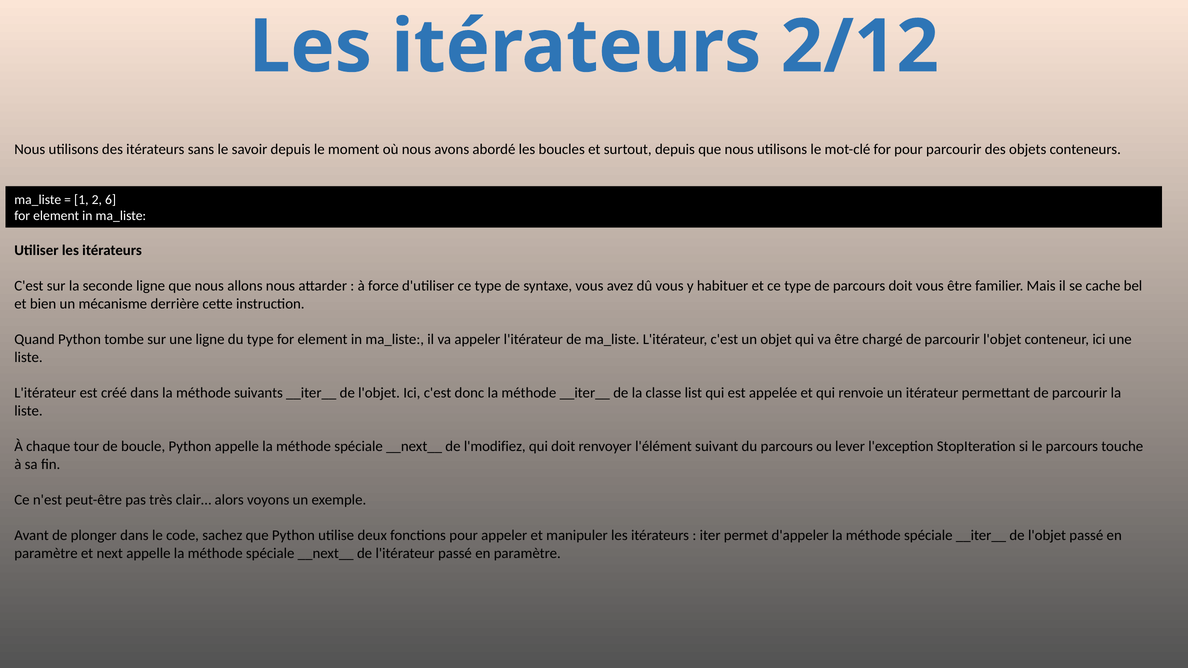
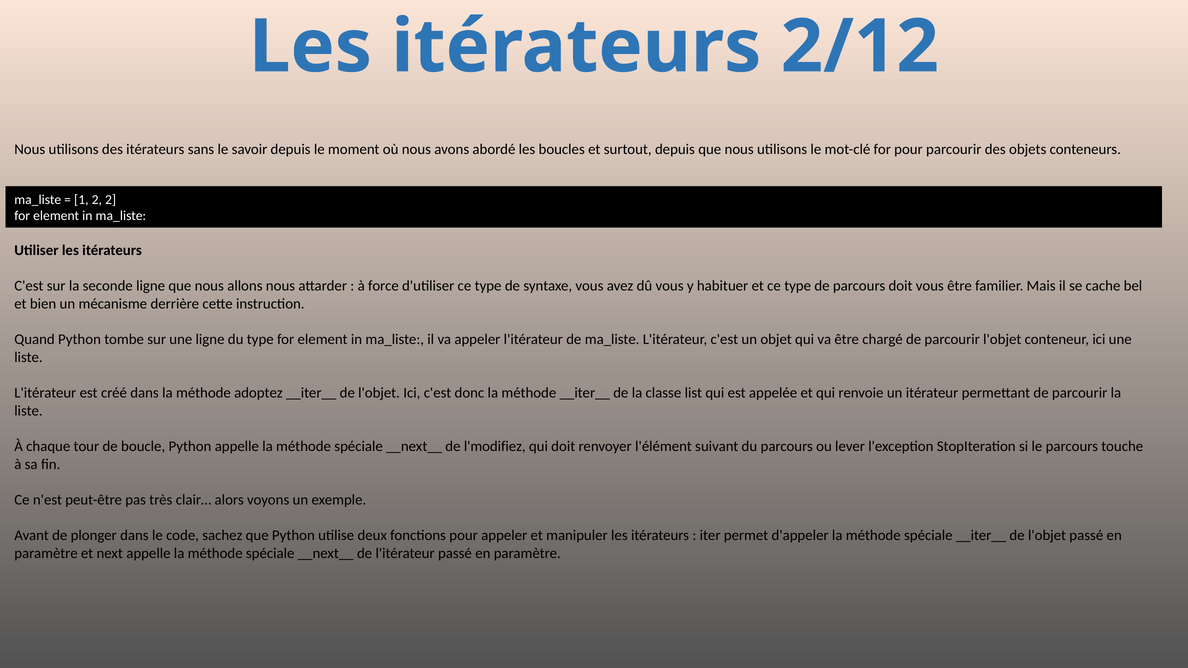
2 6: 6 -> 2 (111, 200)
suivants: suivants -> adoptez (258, 393)
